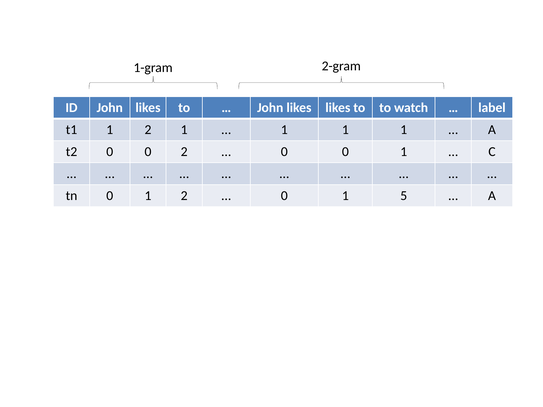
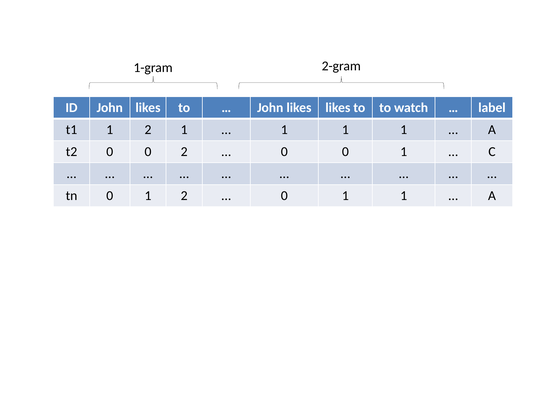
0 1 5: 5 -> 1 (404, 196)
